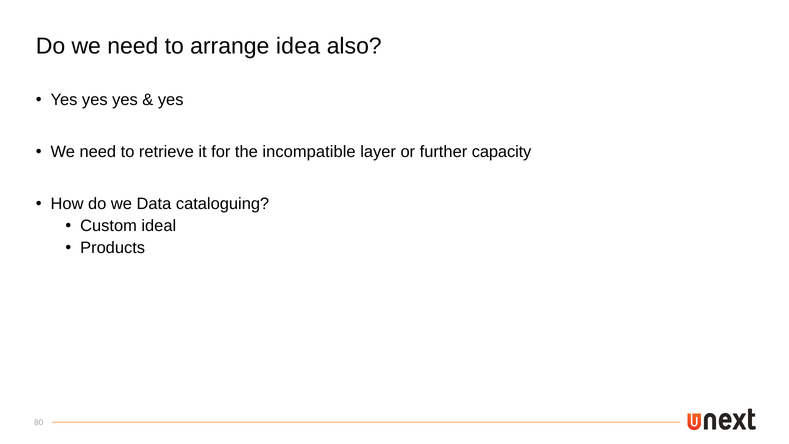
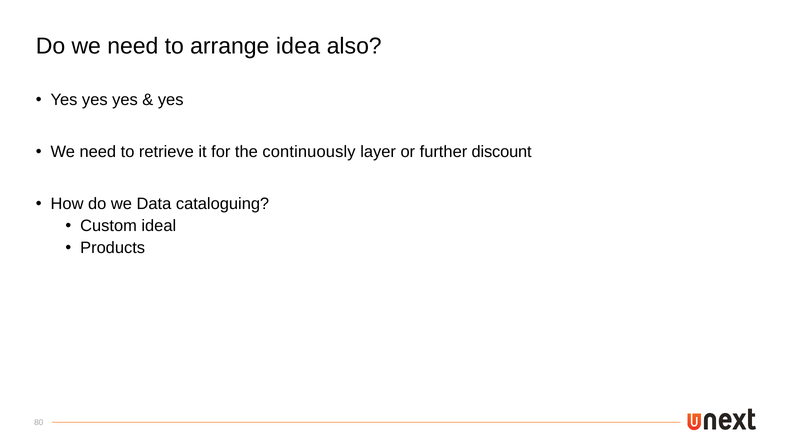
incompatible: incompatible -> continuously (309, 152)
capacity: capacity -> discount (502, 152)
